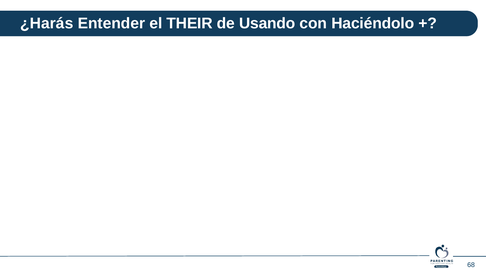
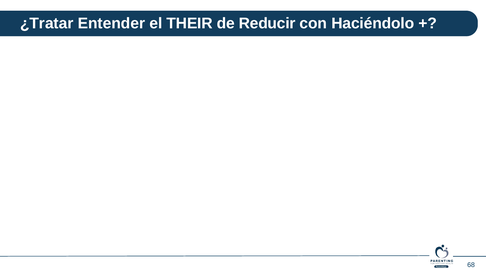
¿Harás: ¿Harás -> ¿Tratar (47, 23)
Usando: Usando -> Reducir (267, 23)
